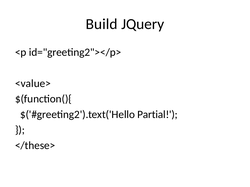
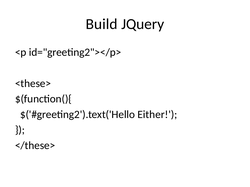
<value>: <value> -> <these> (33, 84)
Partial: Partial -> Either (157, 115)
